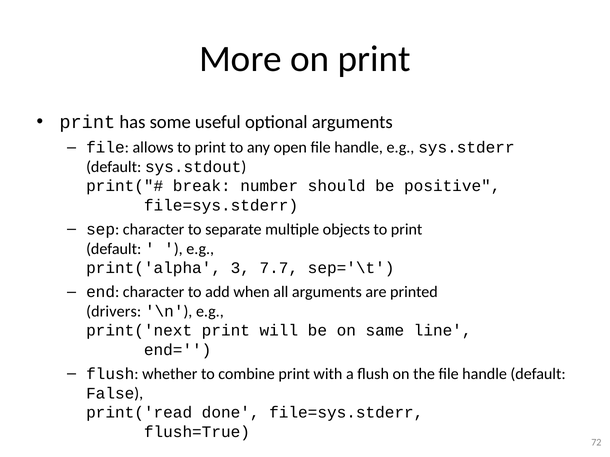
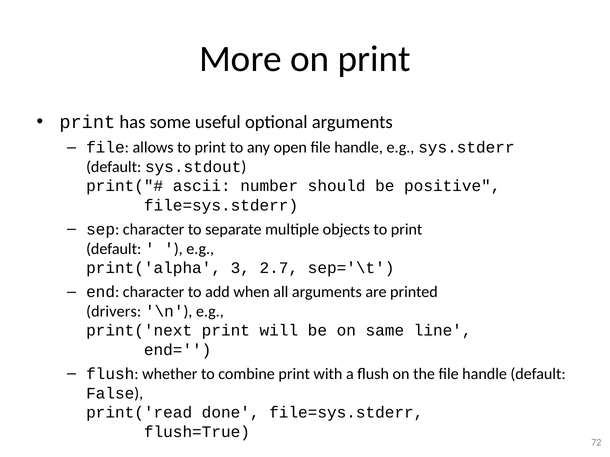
break: break -> ascii (202, 186)
7.7: 7.7 -> 2.7 (279, 268)
